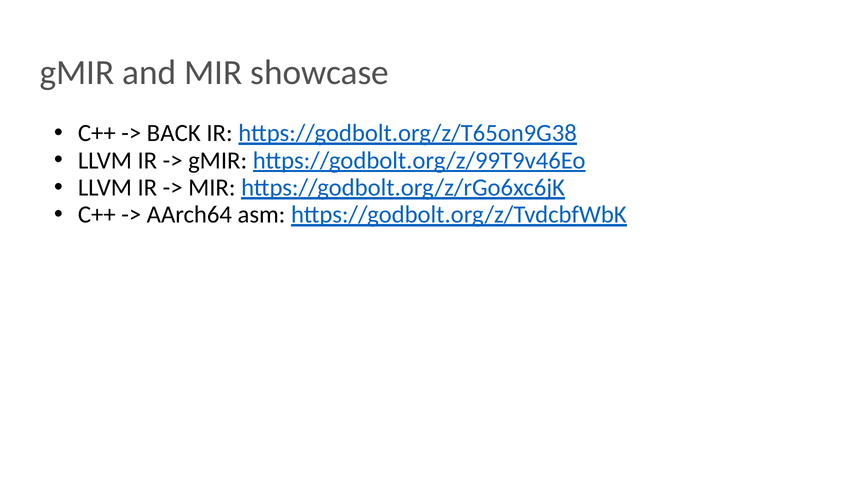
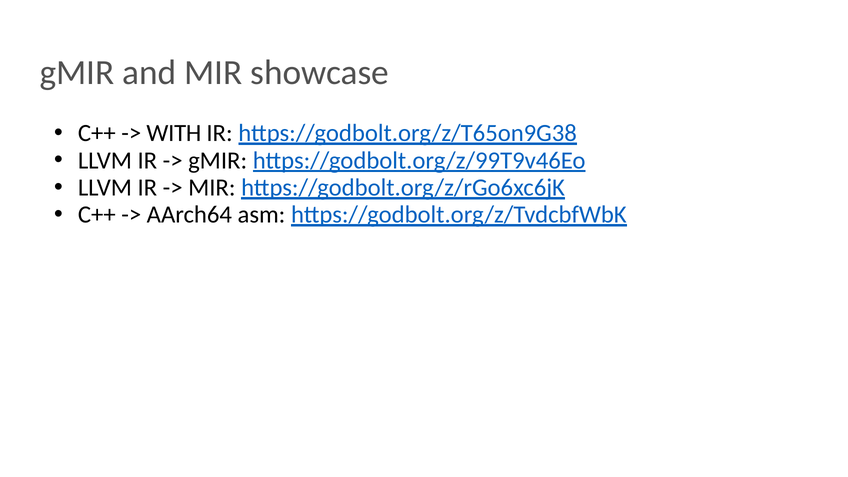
BACK: BACK -> WITH (174, 133)
